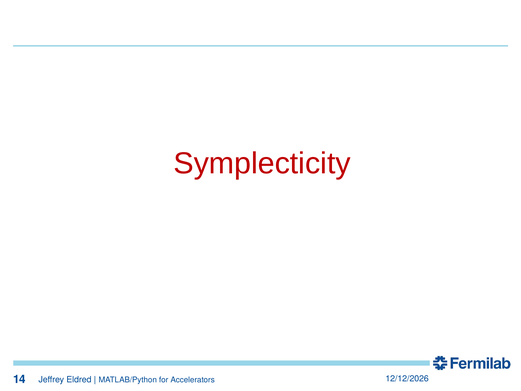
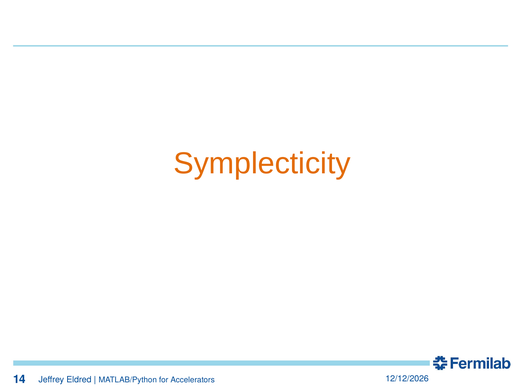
Symplecticity colour: red -> orange (262, 163)
